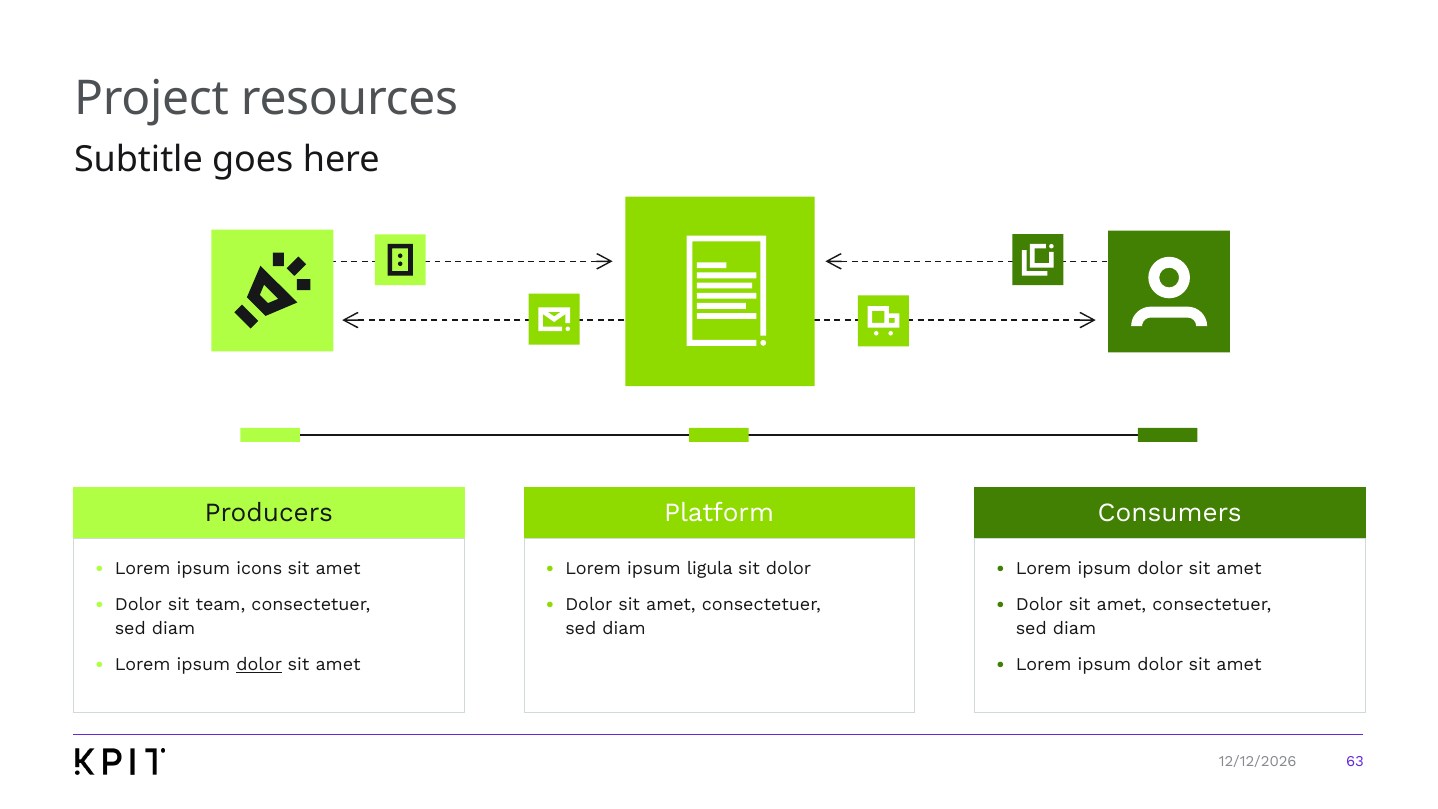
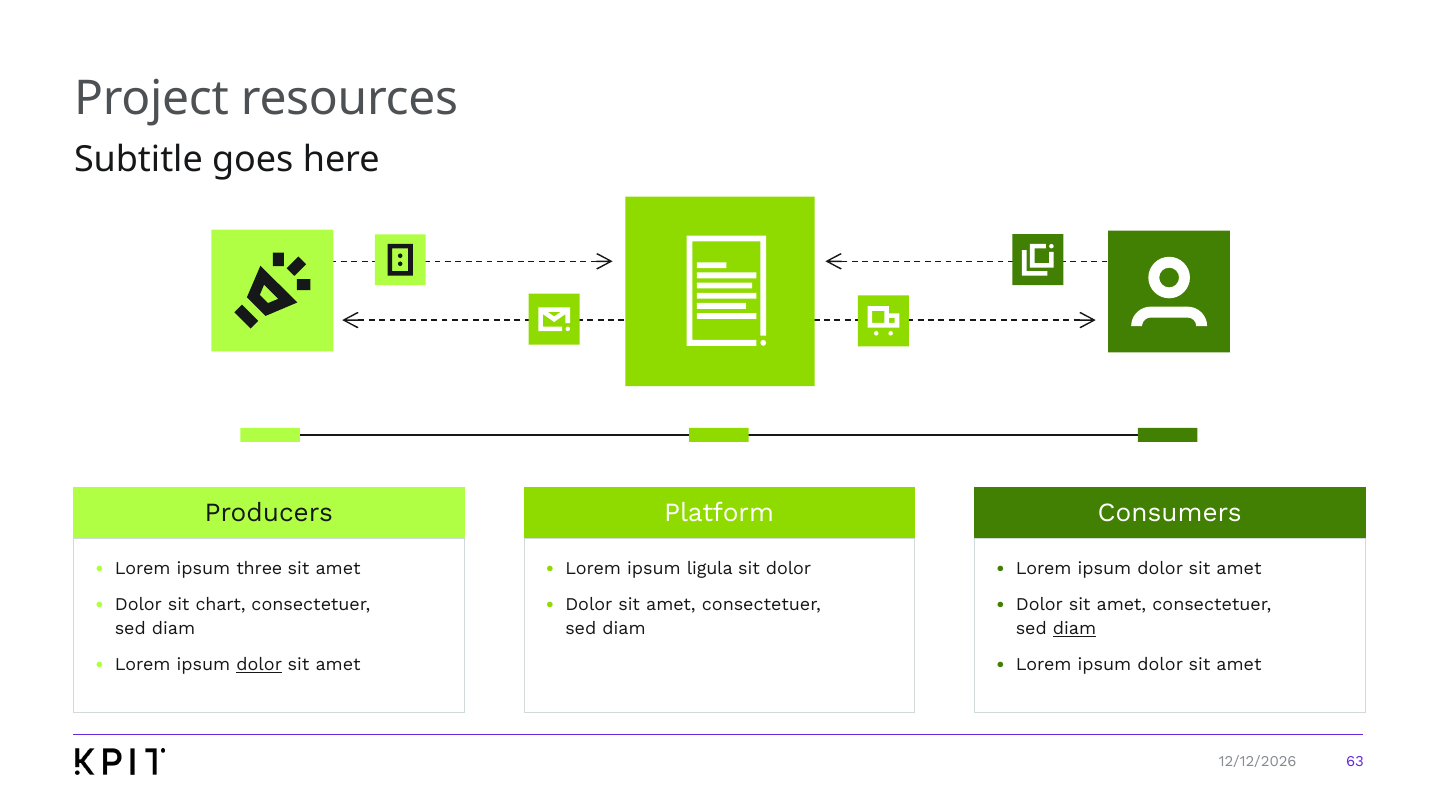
icons: icons -> three (259, 569)
team: team -> chart (221, 605)
diam underline: none -> present (1075, 629)
